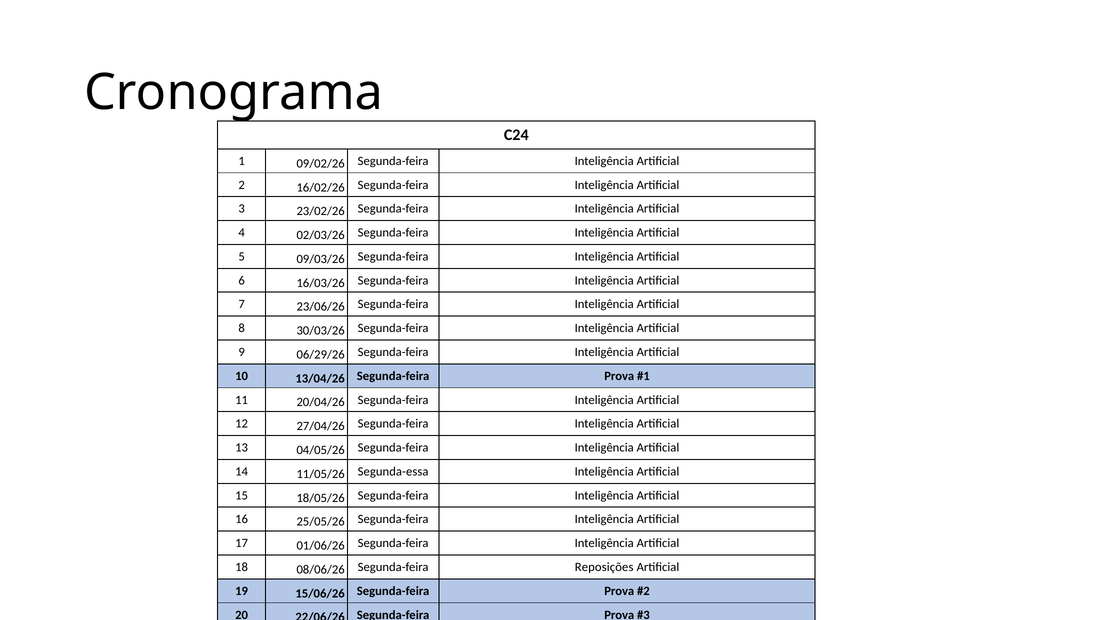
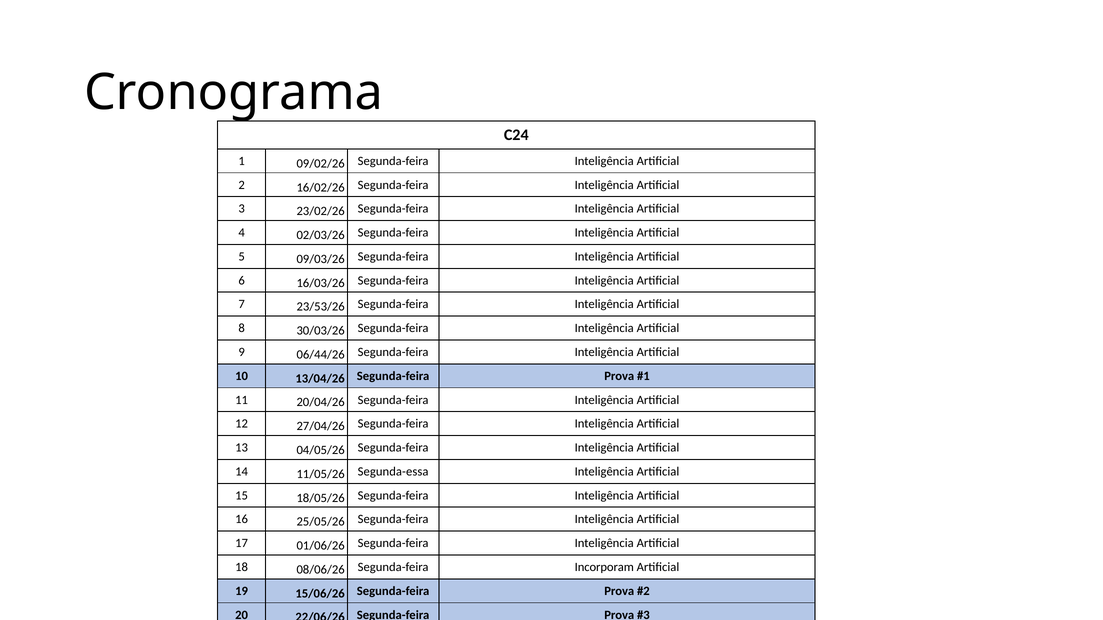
23/06/26: 23/06/26 -> 23/53/26 (321, 307)
06/29/26: 06/29/26 -> 06/44/26 (321, 355)
Reposições: Reposições -> Incorporam (604, 567)
